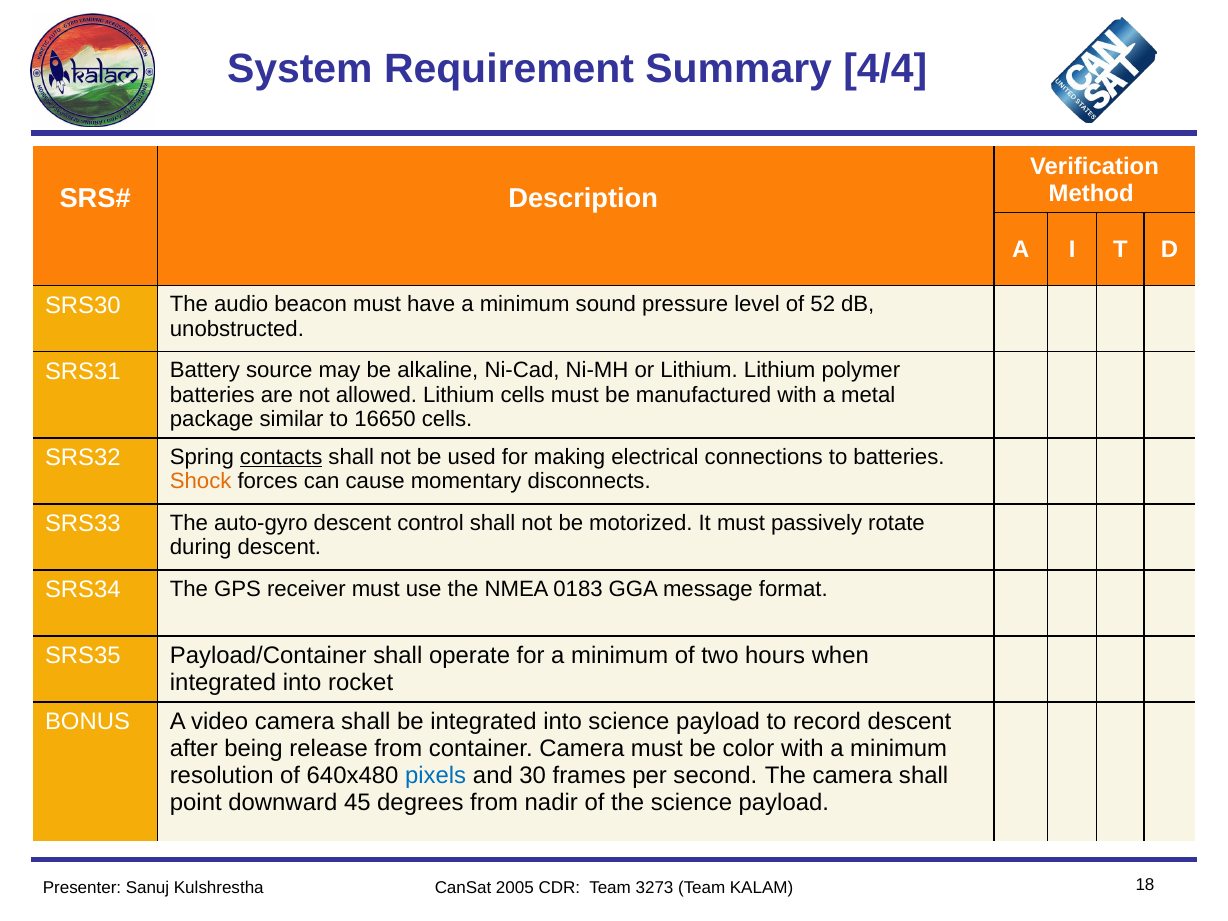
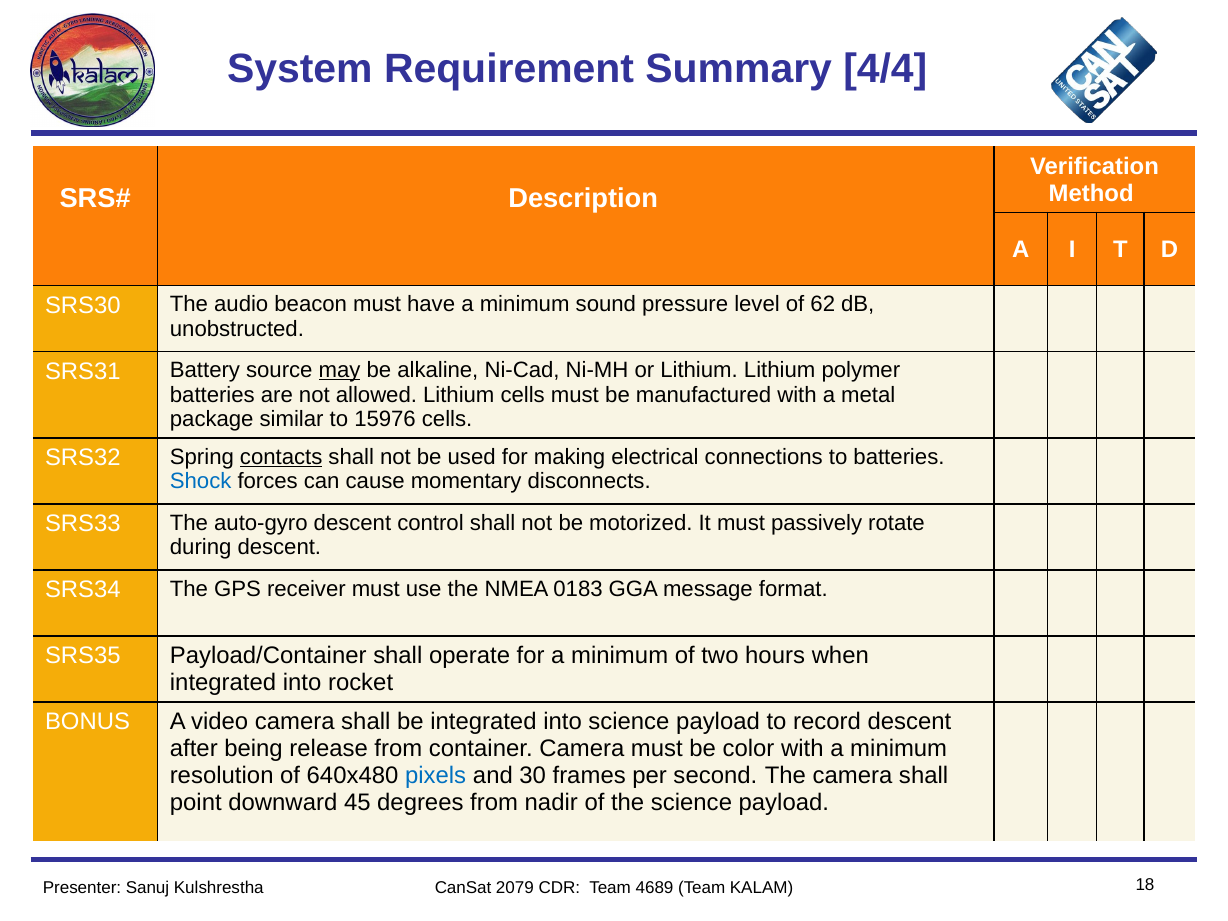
52: 52 -> 62 (823, 304)
may underline: none -> present (340, 370)
16650: 16650 -> 15976 (385, 420)
Shock colour: orange -> blue (201, 482)
2005: 2005 -> 2079 (515, 887)
3273: 3273 -> 4689 (655, 887)
